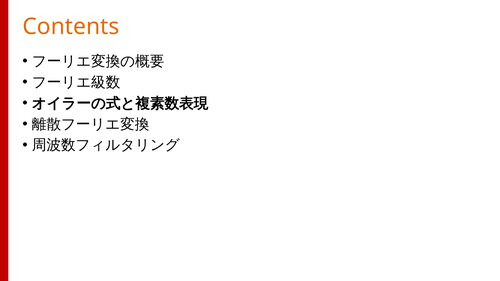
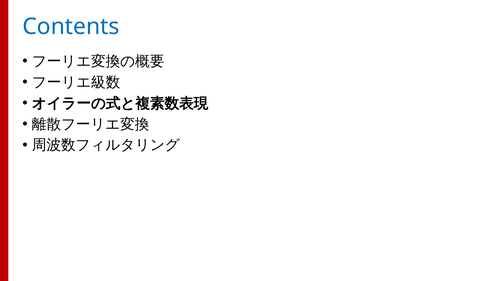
Contents colour: orange -> blue (71, 27)
